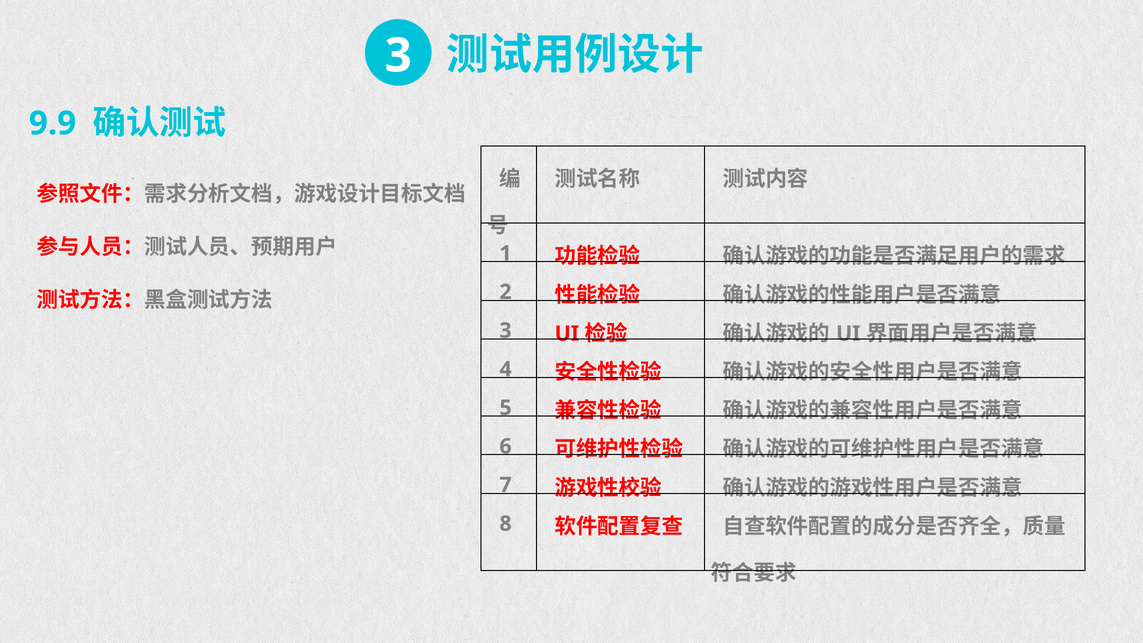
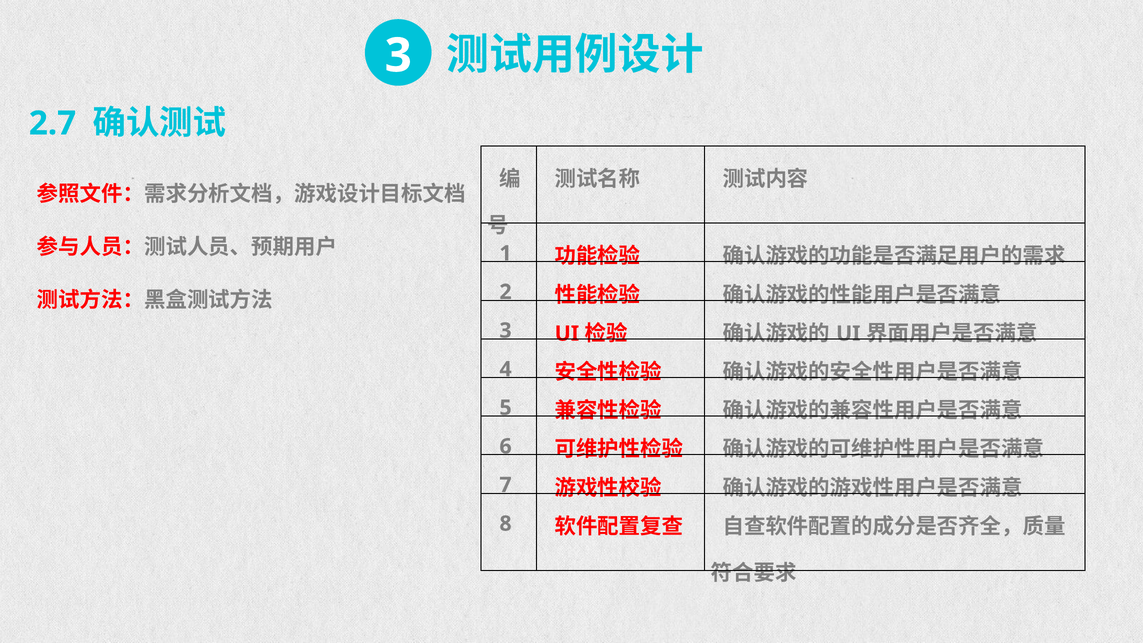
9.9: 9.9 -> 2.7 (52, 123)
